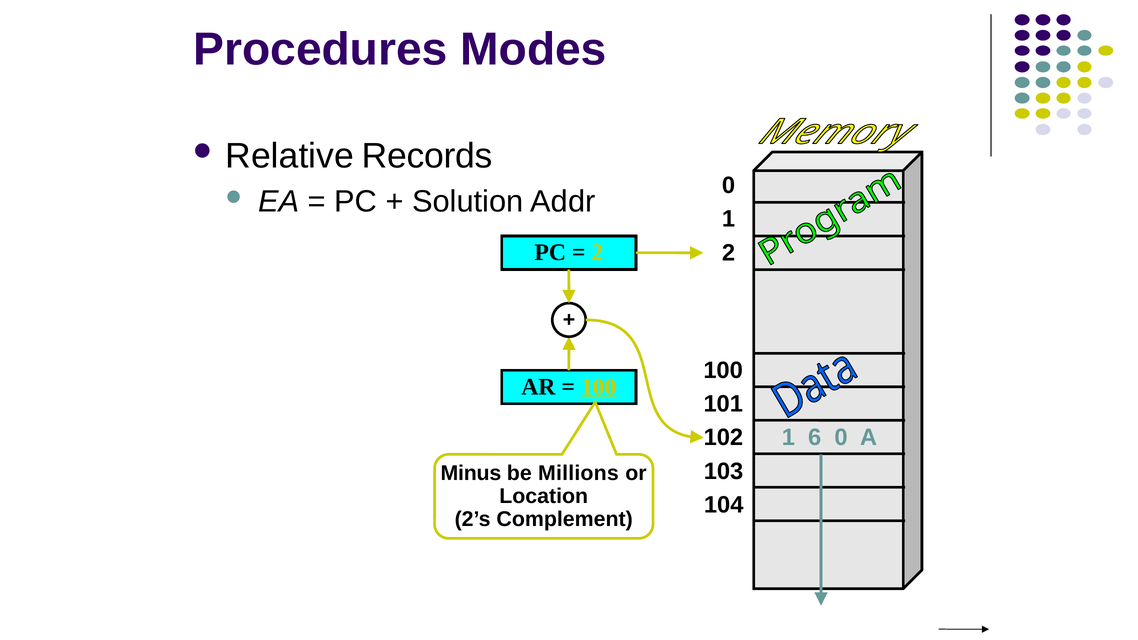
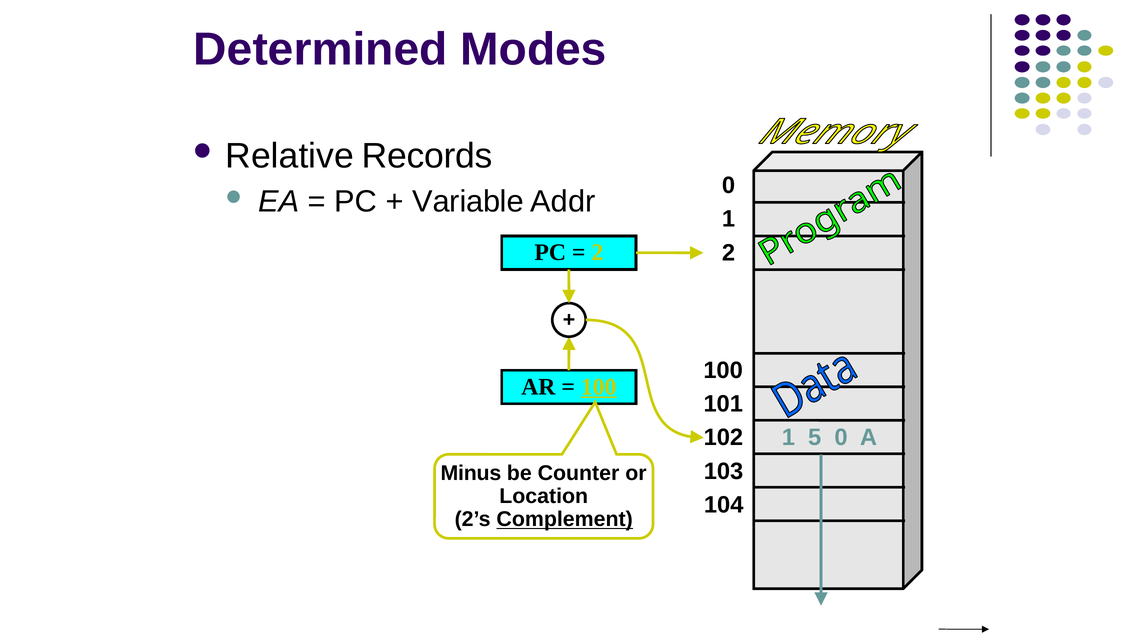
Procedures: Procedures -> Determined (320, 49)
Solution: Solution -> Variable (468, 202)
6: 6 -> 5 (815, 437)
Millions: Millions -> Counter (579, 473)
Complement underline: none -> present (565, 519)
